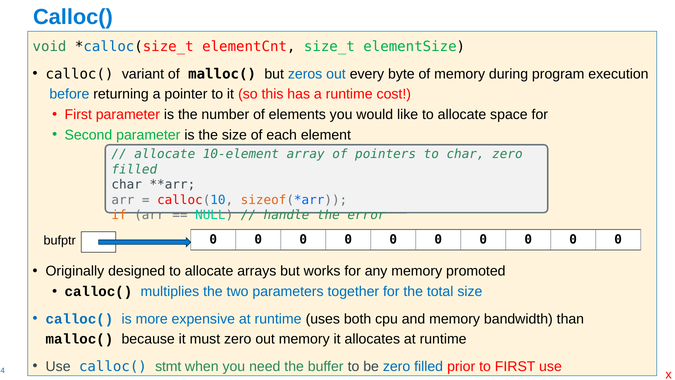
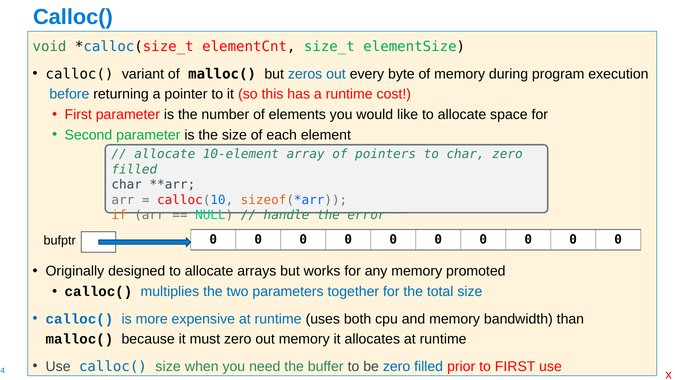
calloc( stmt: stmt -> size (168, 366)
